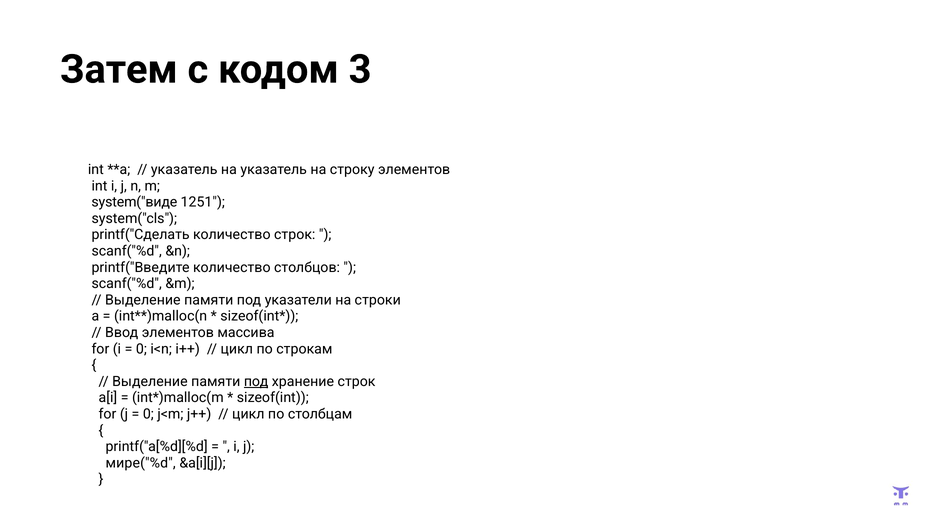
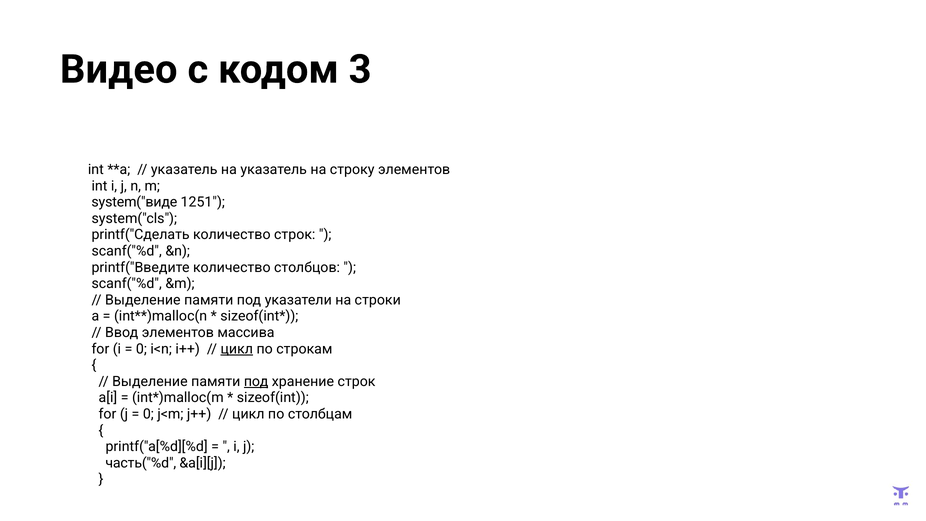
Затем: Затем -> Видео (119, 69)
цикл underline: none -> present (237, 349)
мире("%d: мире("%d -> часть("%d (141, 463)
